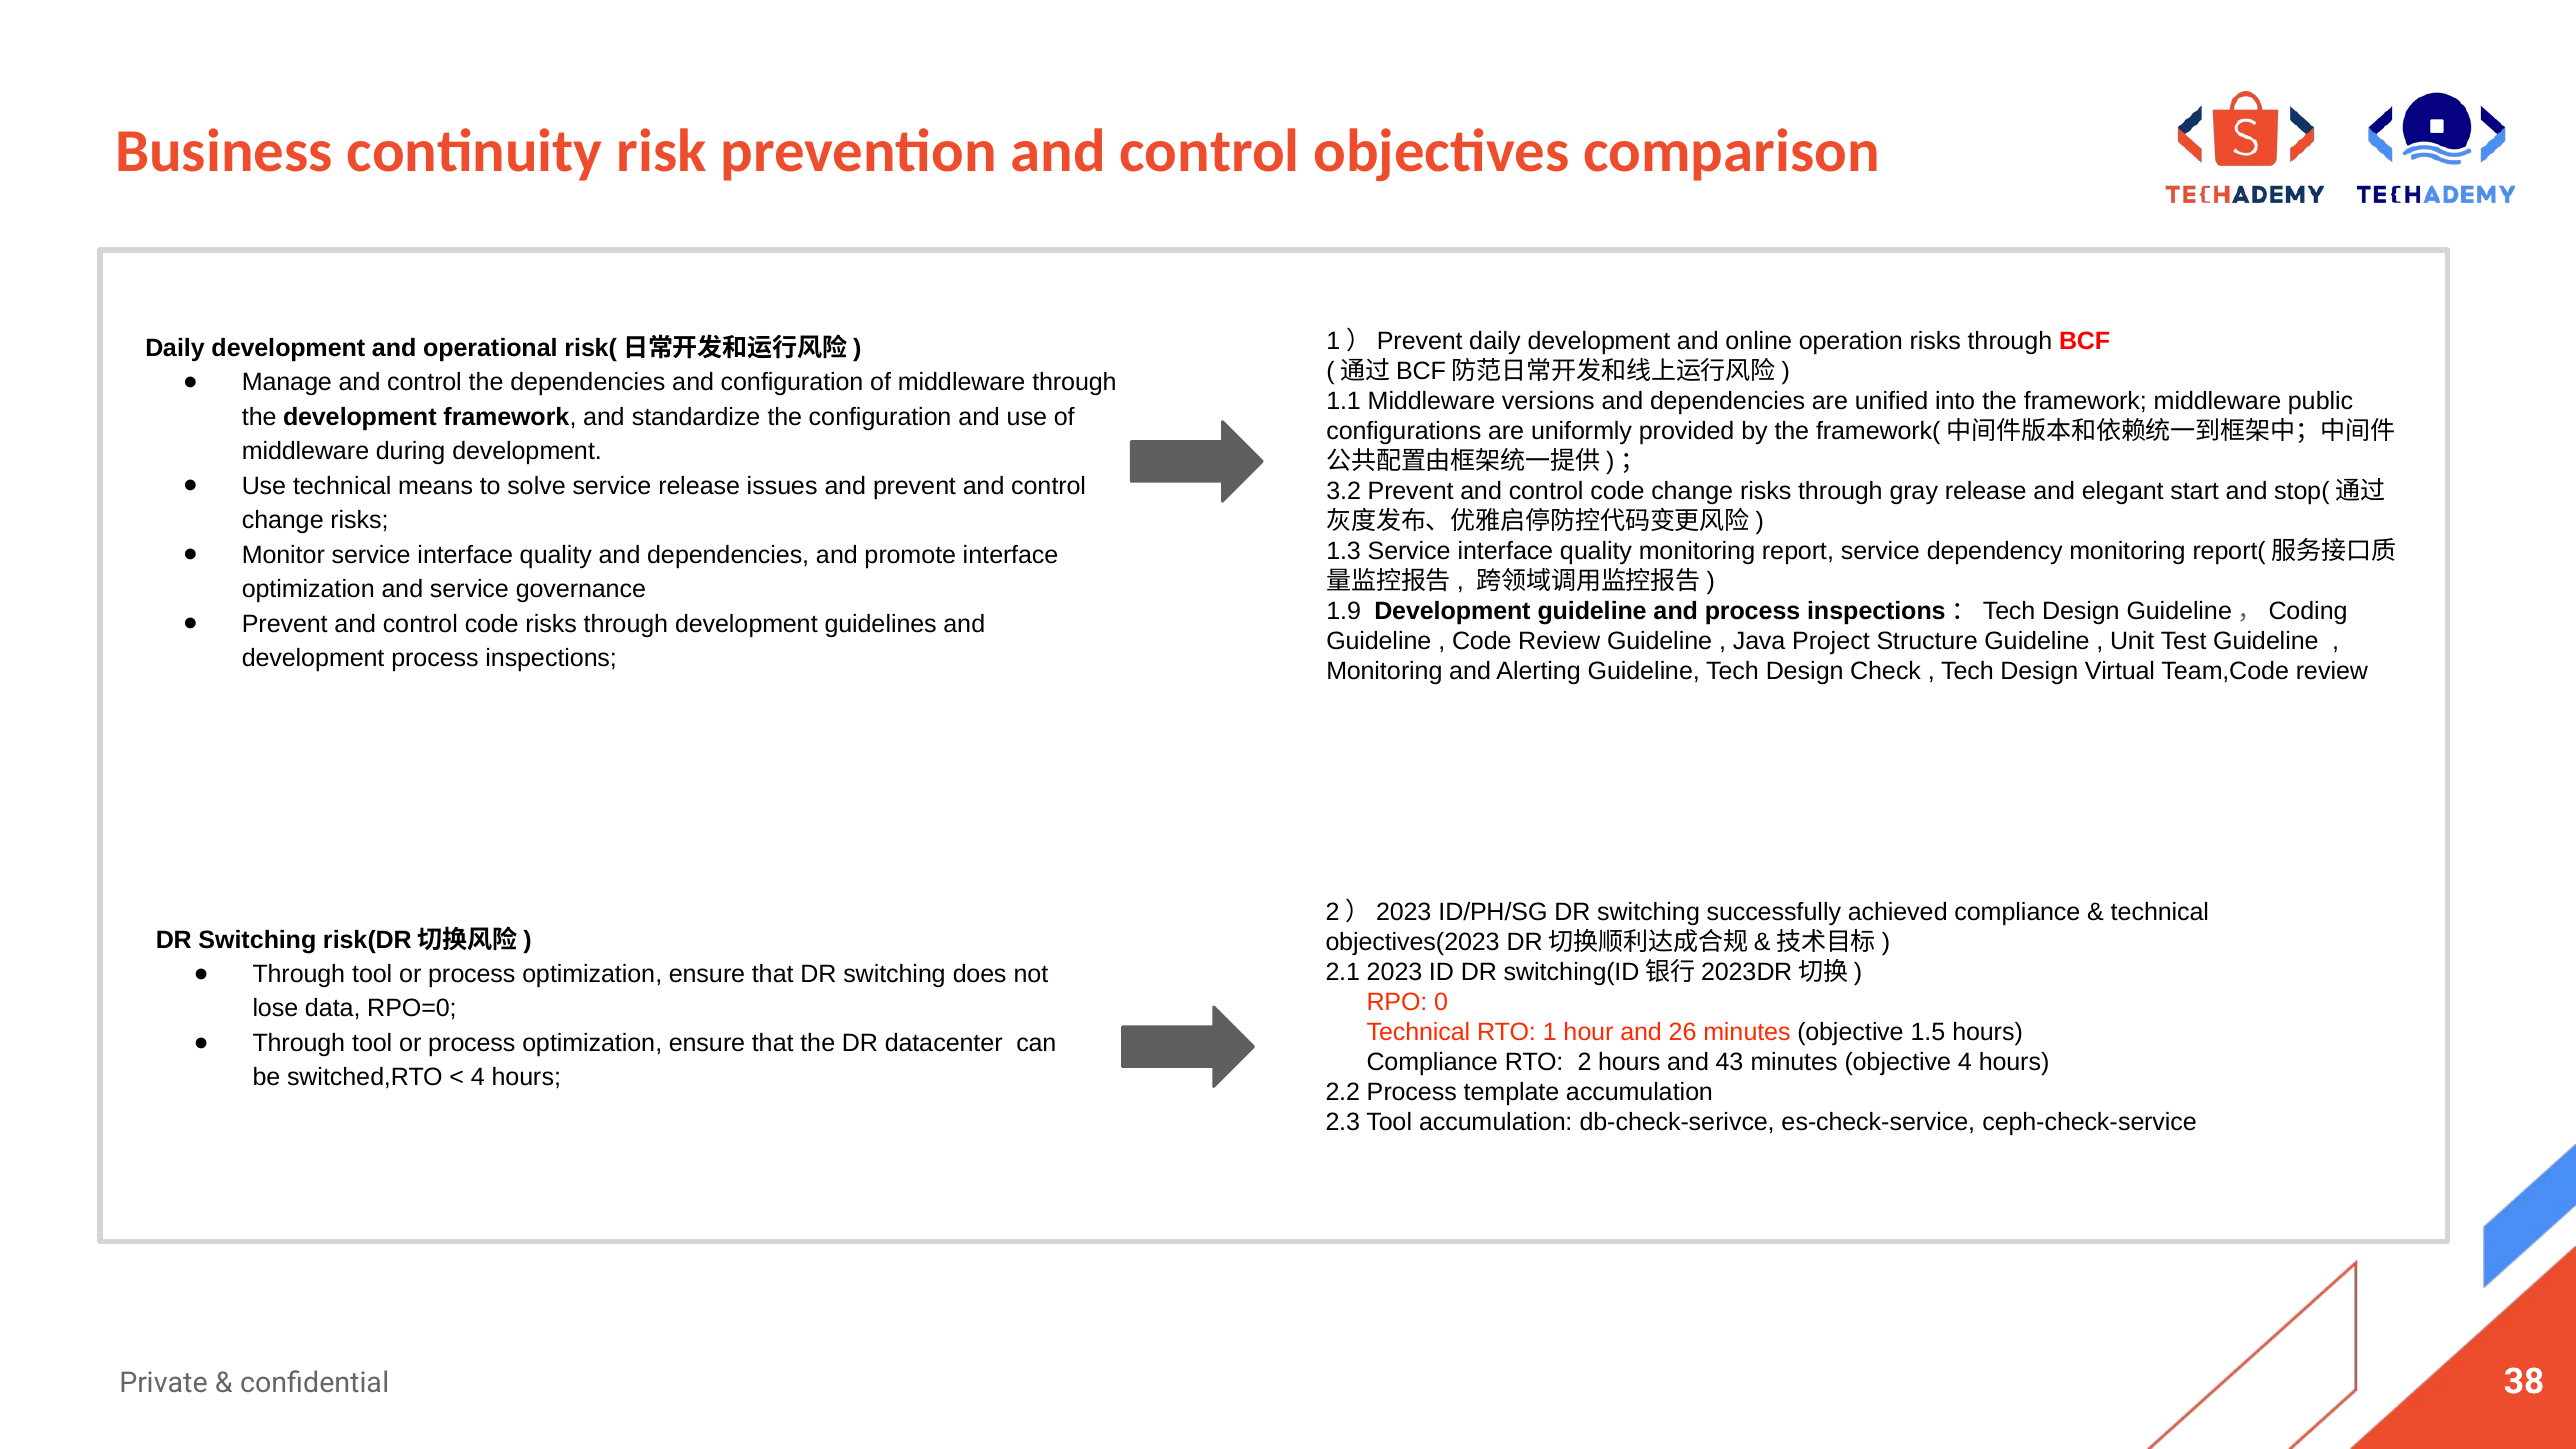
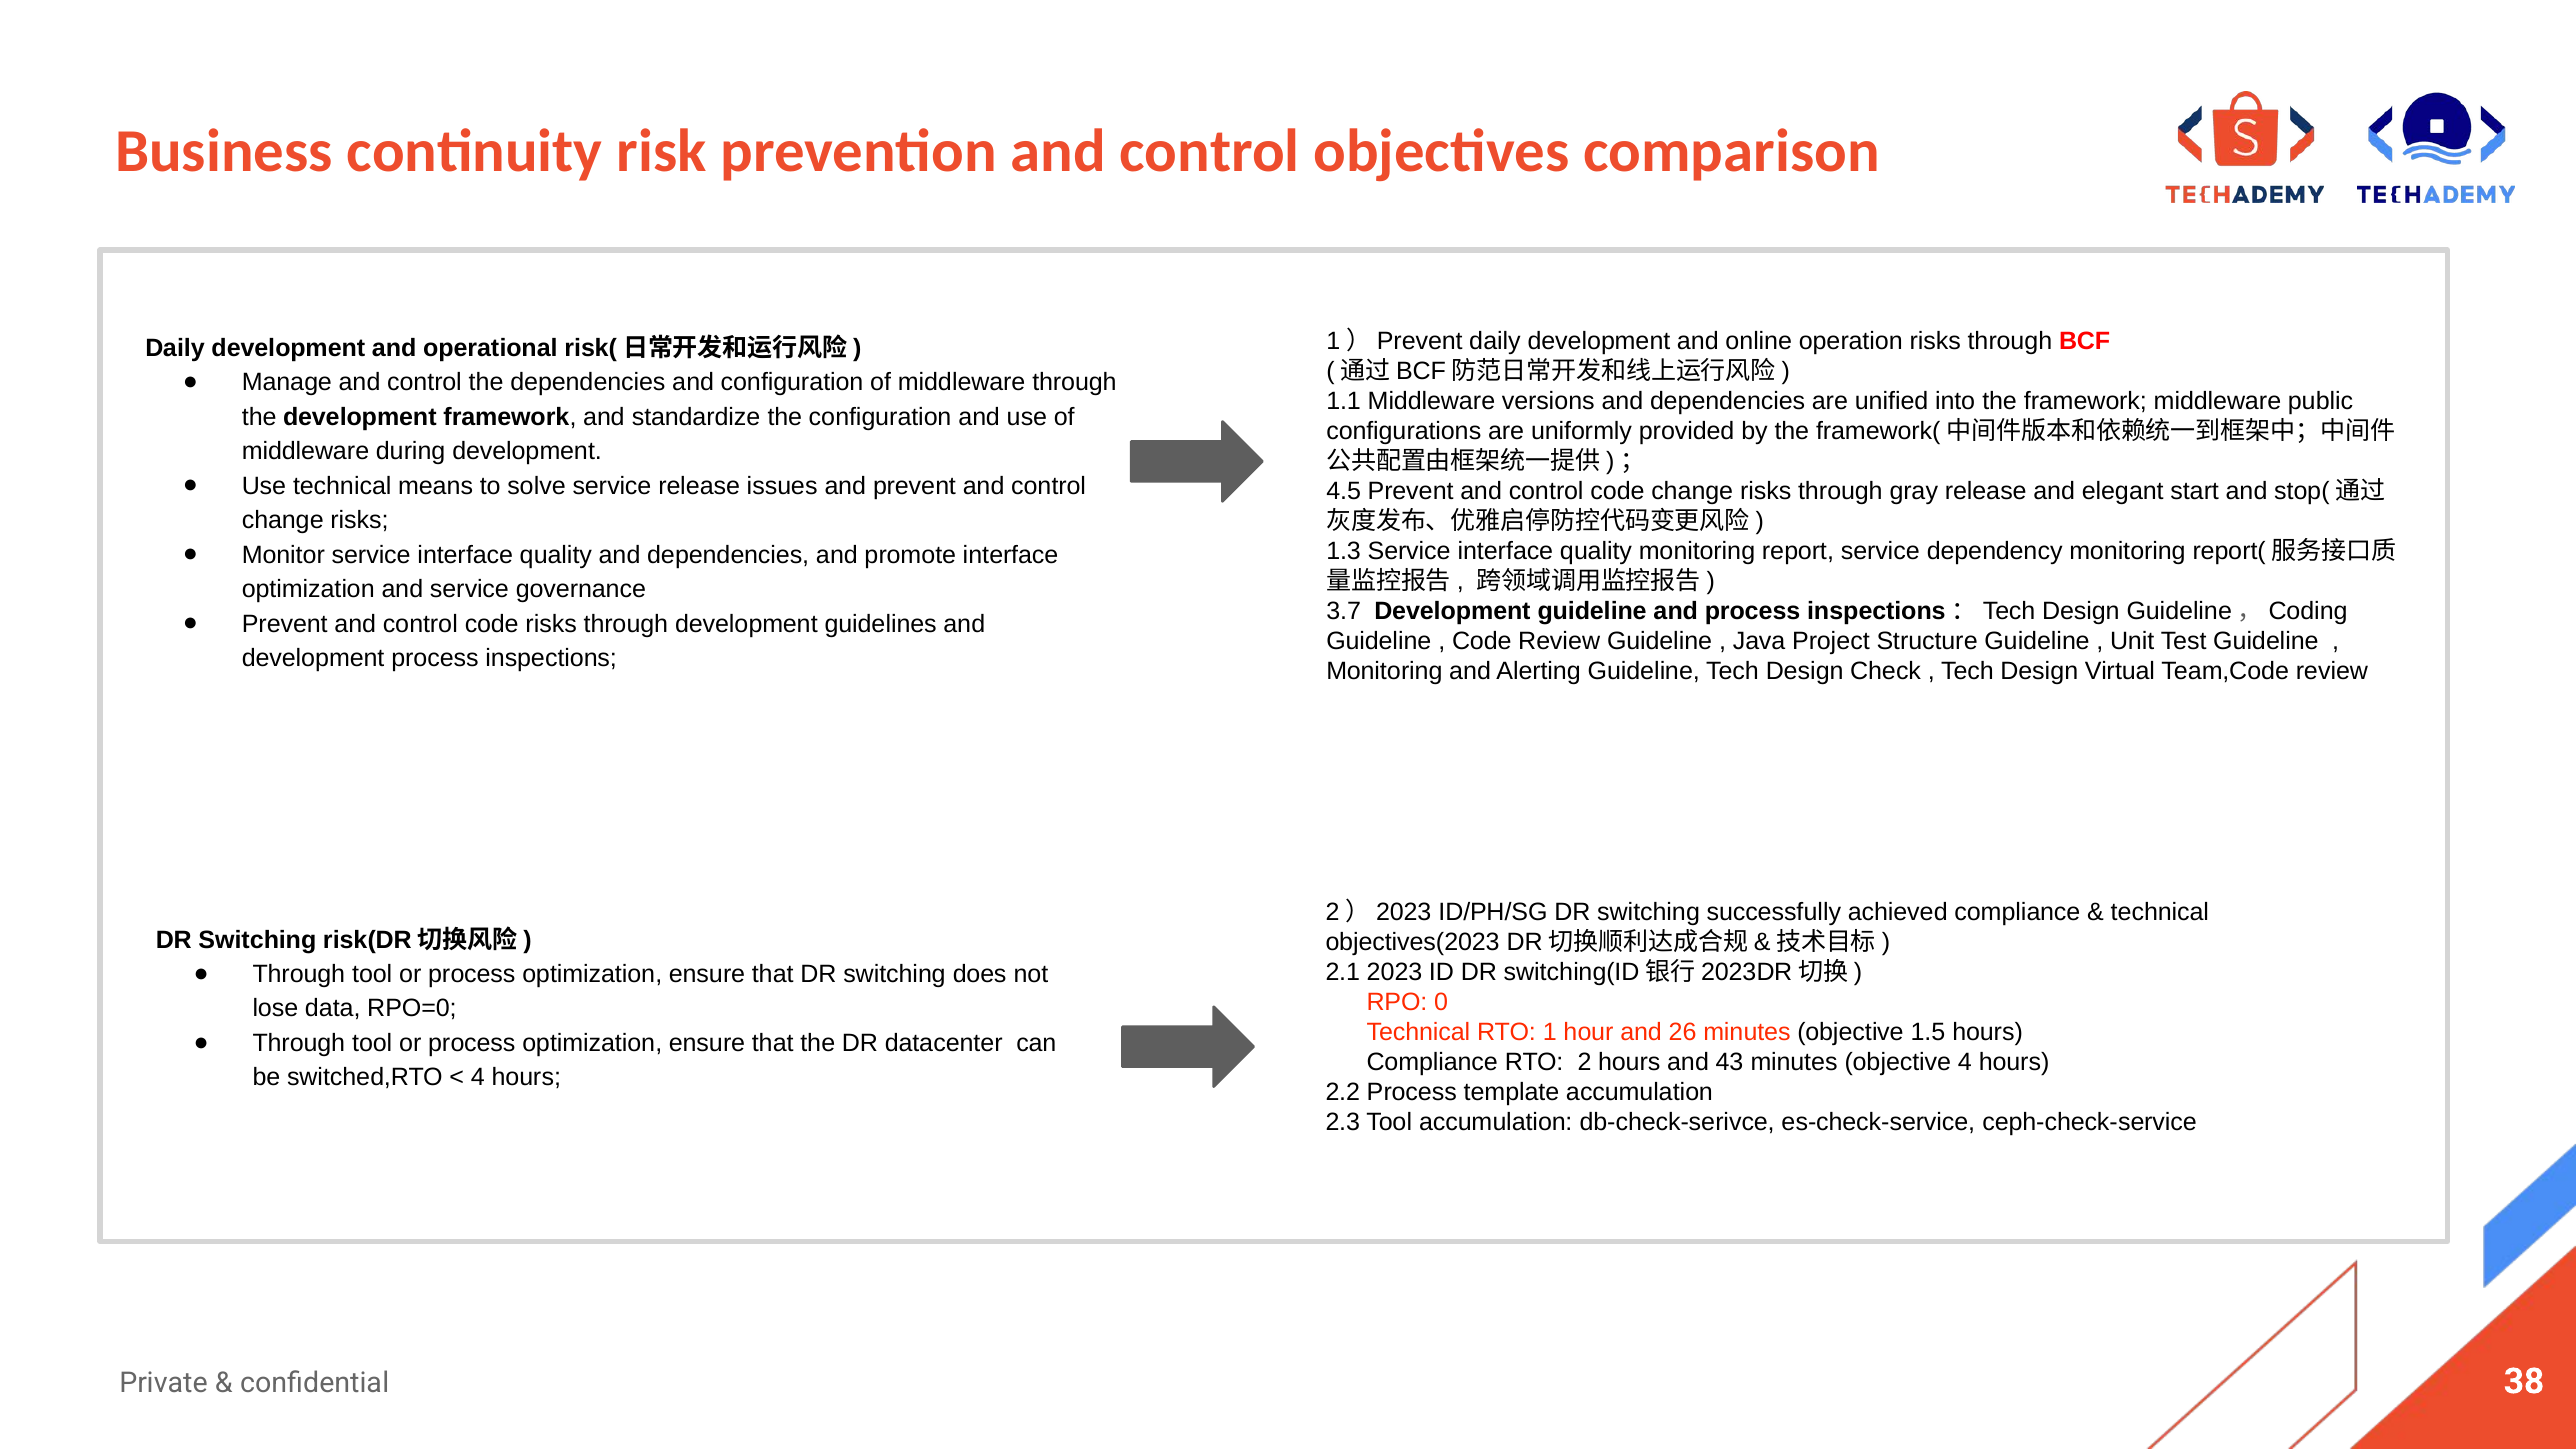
3.2: 3.2 -> 4.5 (1344, 491)
1.9: 1.9 -> 3.7 (1344, 611)
